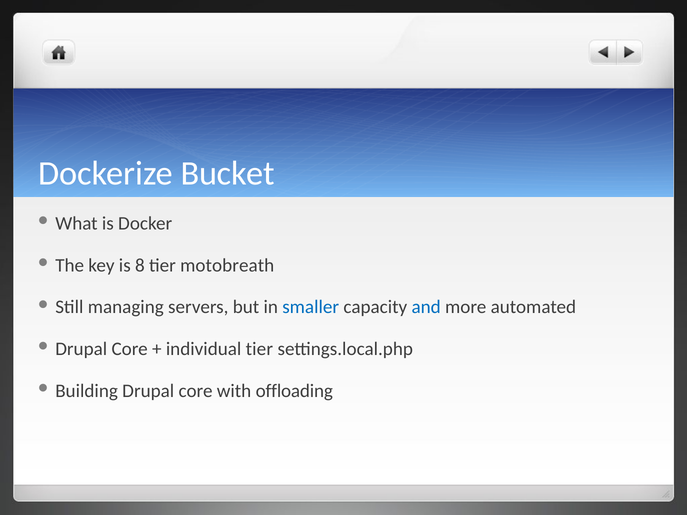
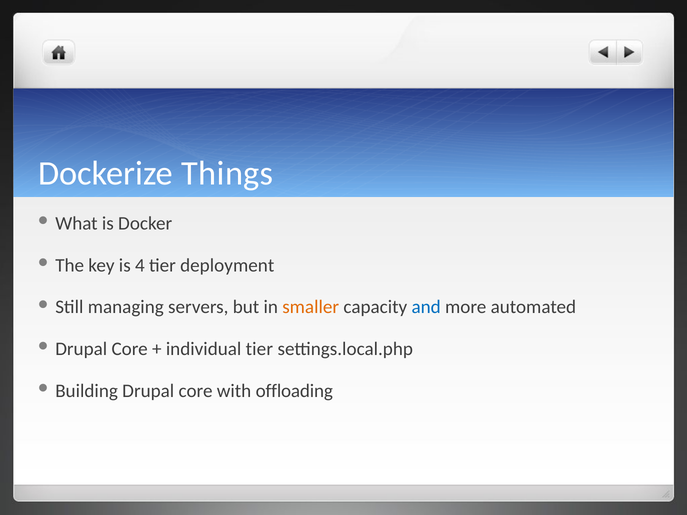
Bucket: Bucket -> Things (227, 174)
8: 8 -> 4 (140, 265)
motobreath: motobreath -> deployment (227, 265)
smaller colour: blue -> orange (311, 307)
